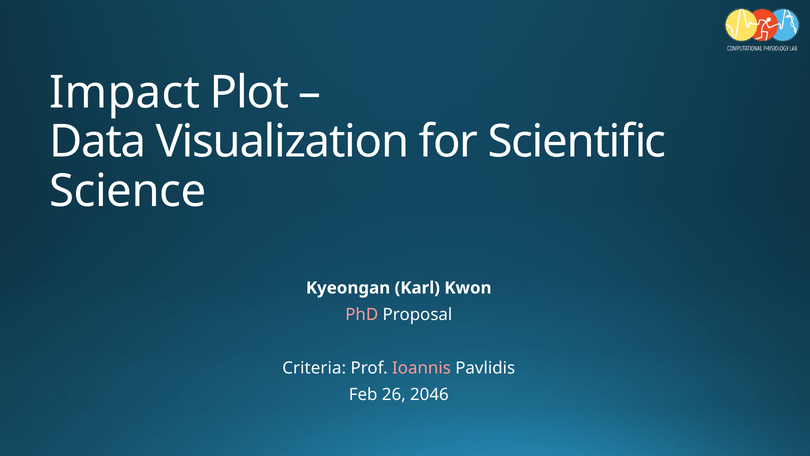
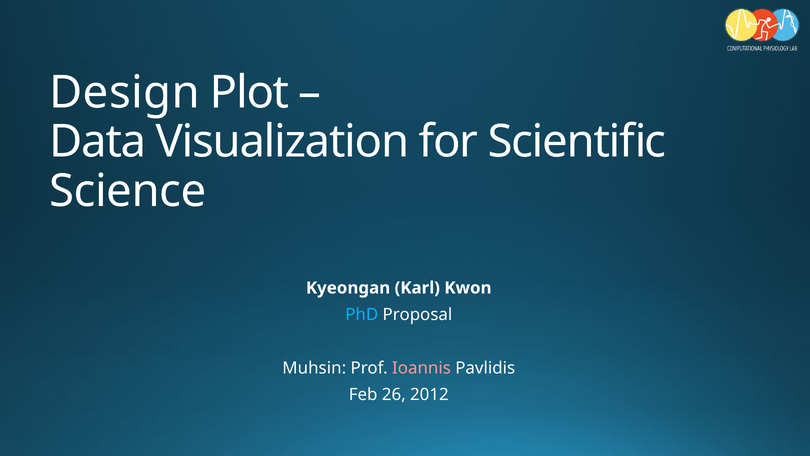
Impact: Impact -> Design (125, 93)
PhD colour: pink -> light blue (362, 314)
Criteria: Criteria -> Muhsin (314, 368)
2046: 2046 -> 2012 (429, 394)
